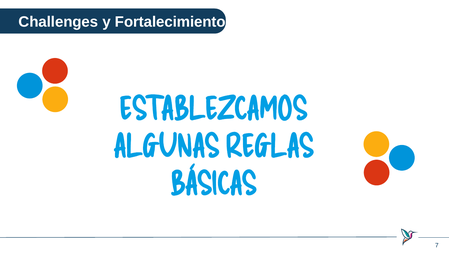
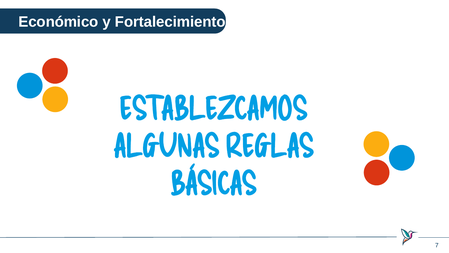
Challenges: Challenges -> Económico (58, 22)
